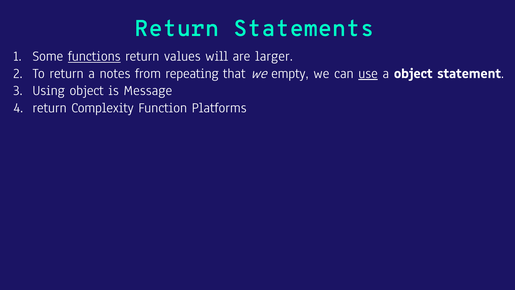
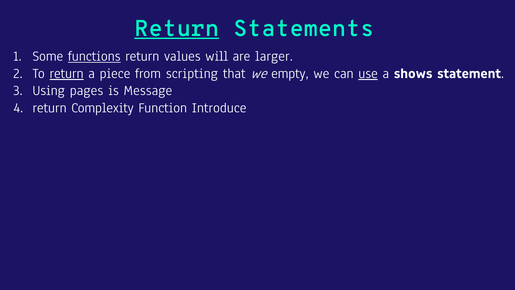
Return underline: none -> present (177, 28)
return underline: none -> present (67, 73)
notes: notes -> piece (115, 73)
repeating: repeating -> scripting (192, 73)
a object: object -> shows (413, 73)
Using object: object -> pages (86, 90)
Platforms: Platforms -> Introduce (219, 108)
